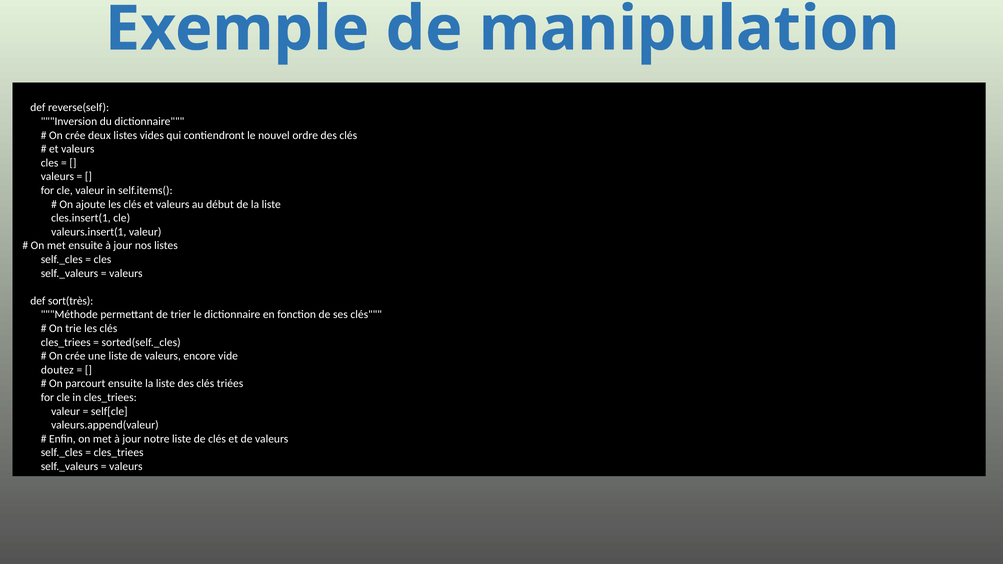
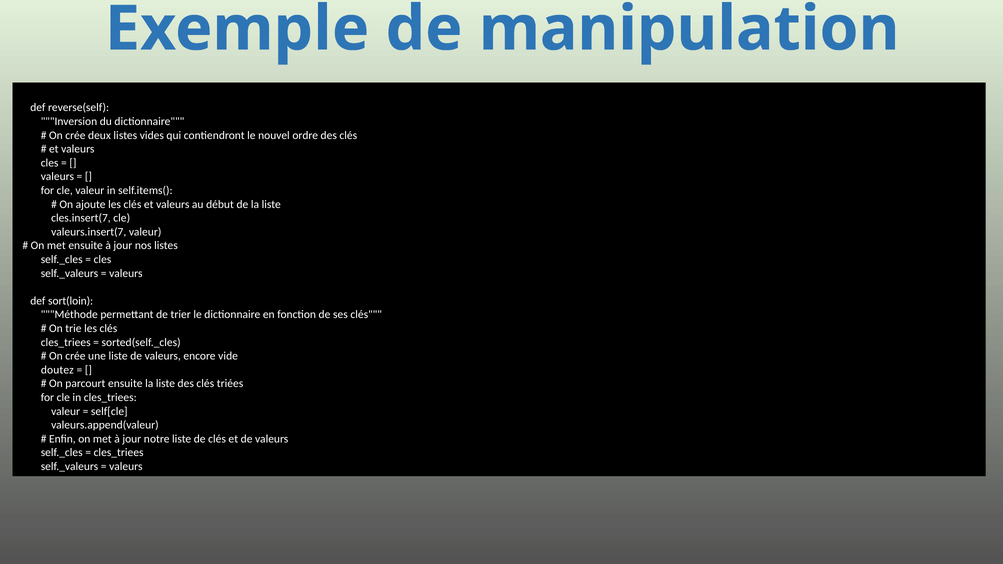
cles.insert(1: cles.insert(1 -> cles.insert(7 (81, 218)
valeurs.insert(1: valeurs.insert(1 -> valeurs.insert(7 (89, 232)
sort(très: sort(très -> sort(loin (71, 301)
